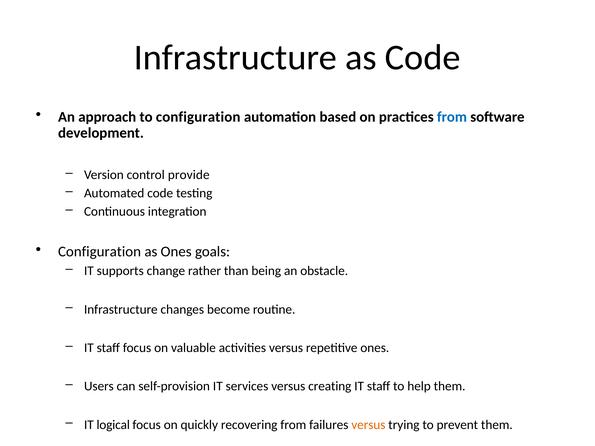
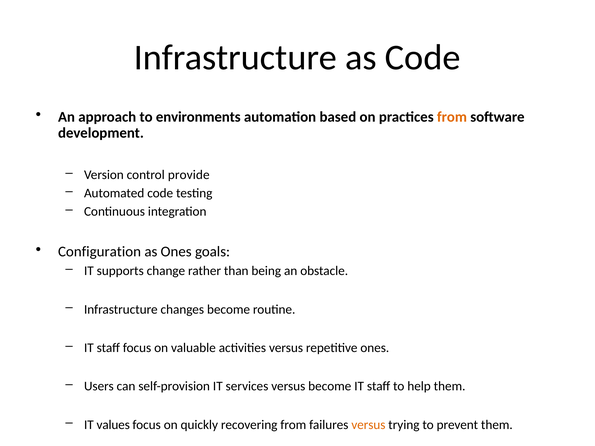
to configuration: configuration -> environments (198, 117)
from colour: blue -> orange (452, 117)
versus creating: creating -> become (330, 386)
logical: logical -> values (113, 425)
